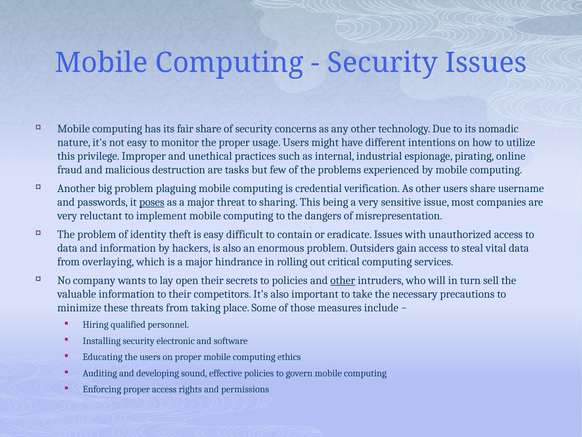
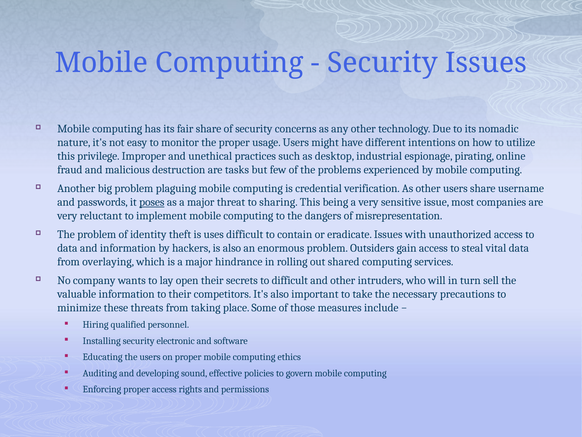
internal: internal -> desktop (334, 156)
is easy: easy -> uses (214, 234)
critical: critical -> shared (344, 261)
to policies: policies -> difficult (290, 280)
other underline: present -> none (343, 280)
